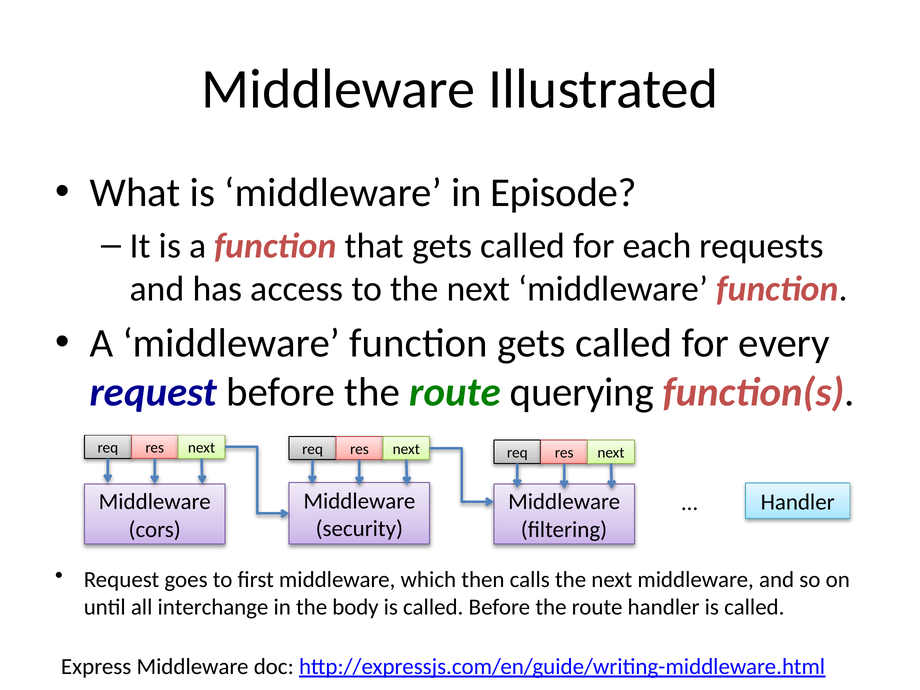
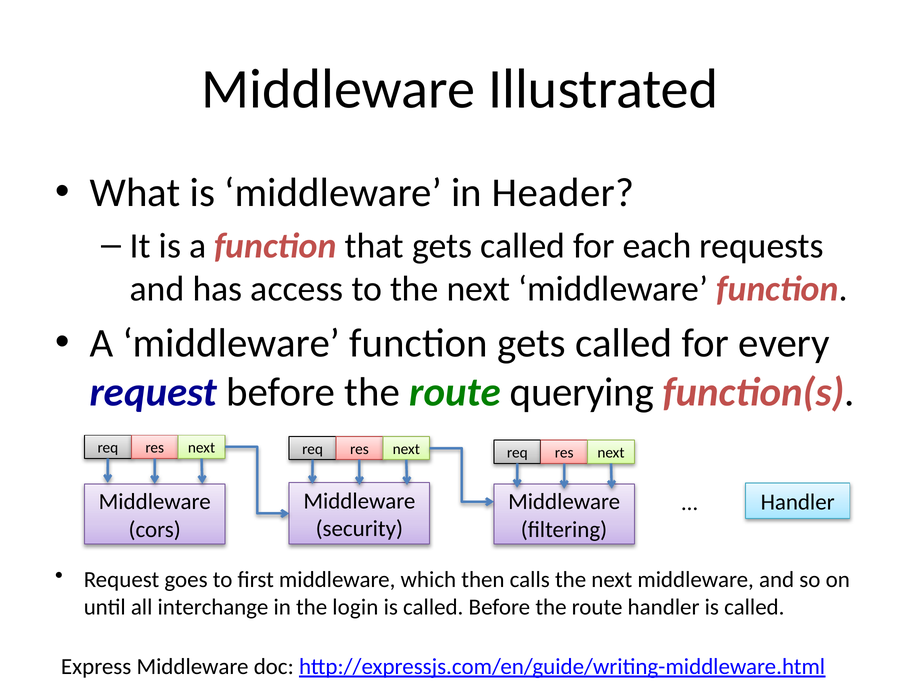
Episode: Episode -> Header (563, 193)
body: body -> login (355, 607)
